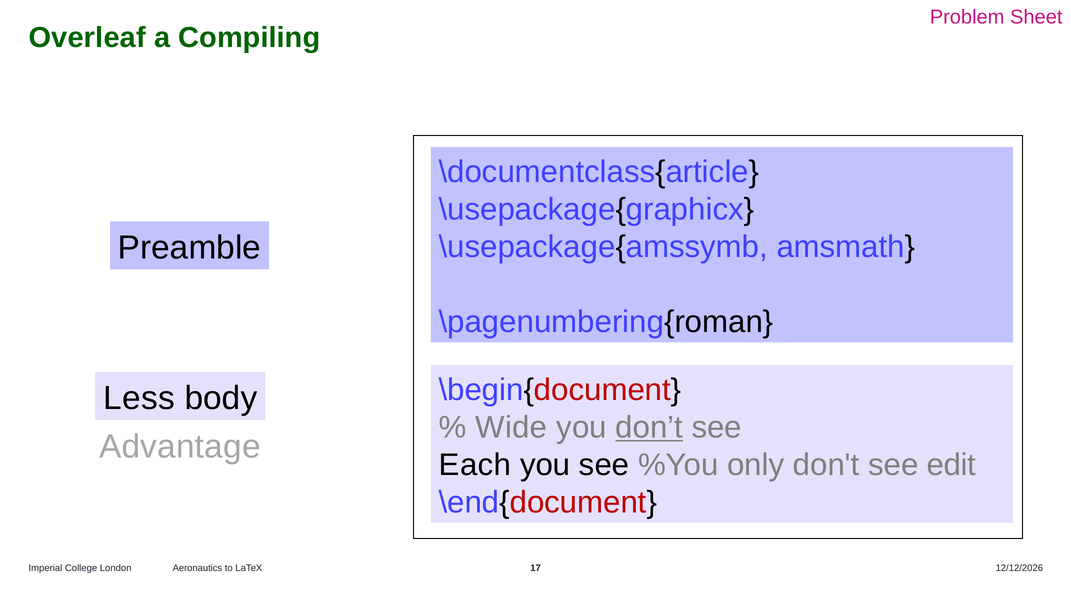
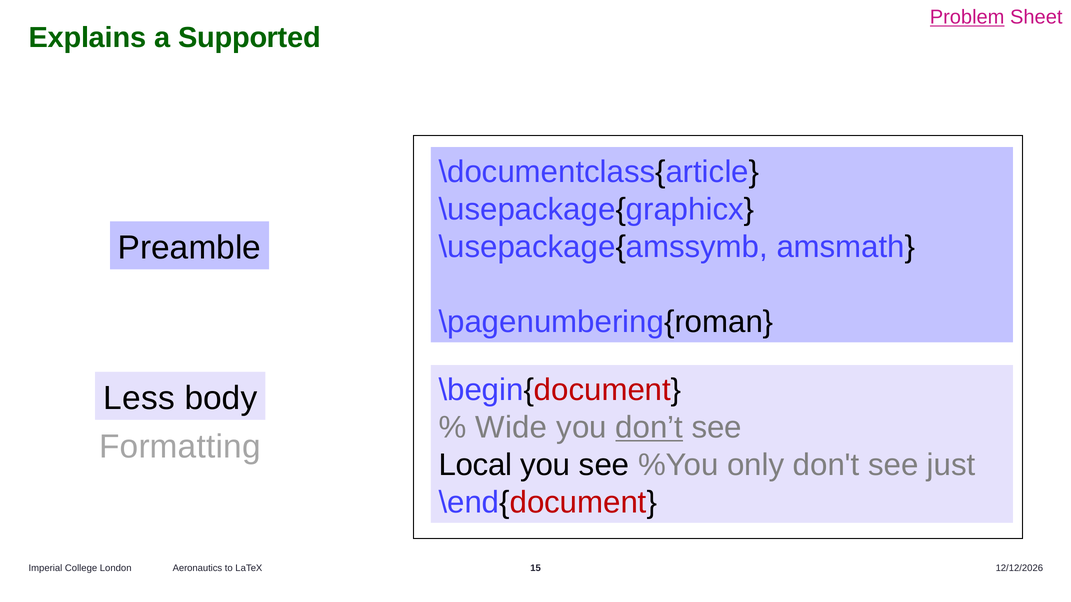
Problem underline: none -> present (967, 17)
Overleaf: Overleaf -> Explains (87, 38)
Compiling: Compiling -> Supported (250, 38)
Advantage: Advantage -> Formatting (180, 447)
Each: Each -> Local (475, 465)
edit: edit -> just (951, 465)
17: 17 -> 15 (536, 569)
